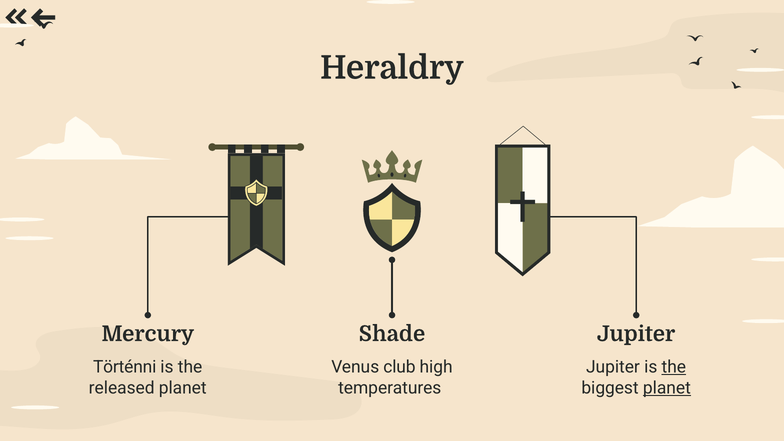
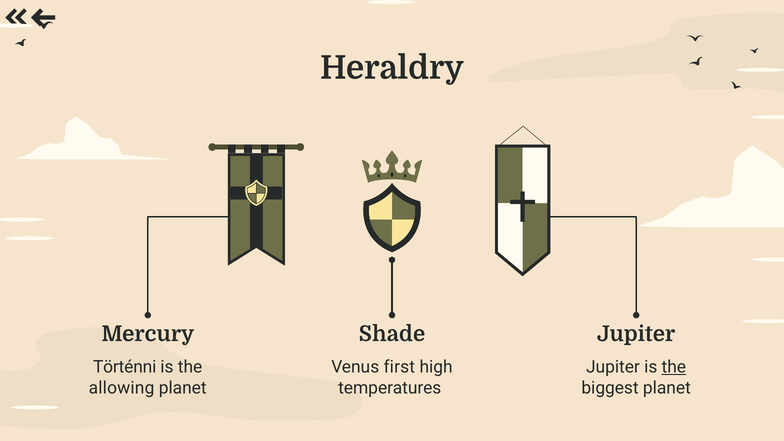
club: club -> first (399, 367)
released: released -> allowing (122, 388)
planet underline: present -> none (667, 388)
